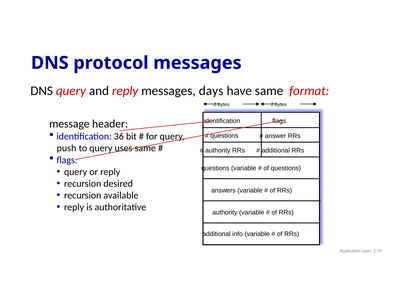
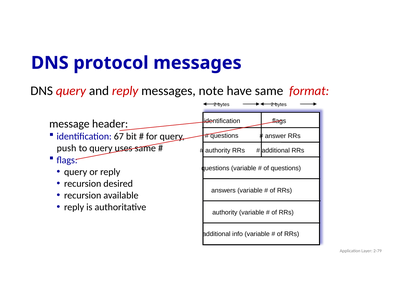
days: days -> note (211, 91)
36: 36 -> 67 (119, 136)
